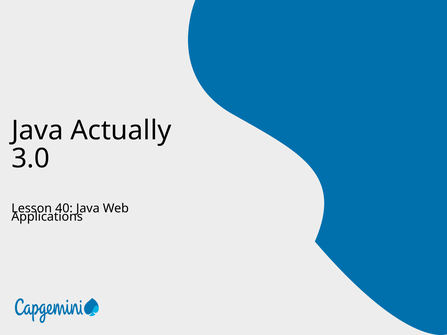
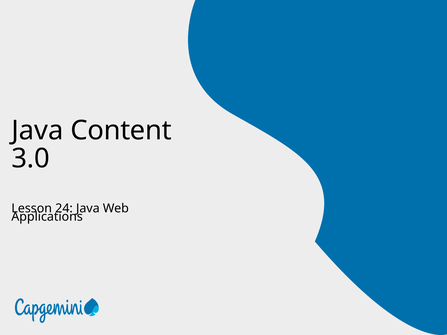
Actually: Actually -> Content (121, 131)
40: 40 -> 24 (64, 209)
